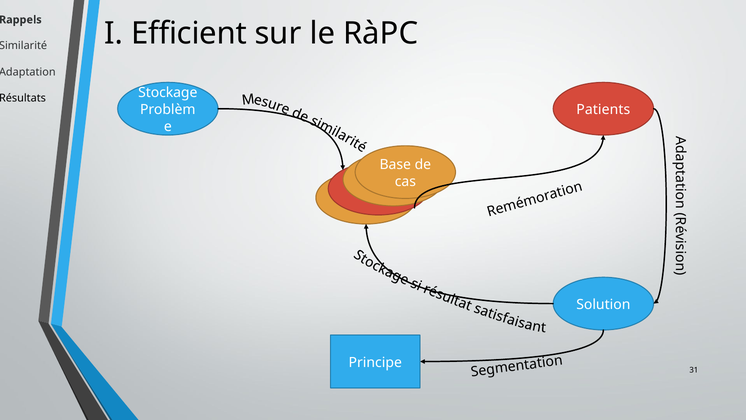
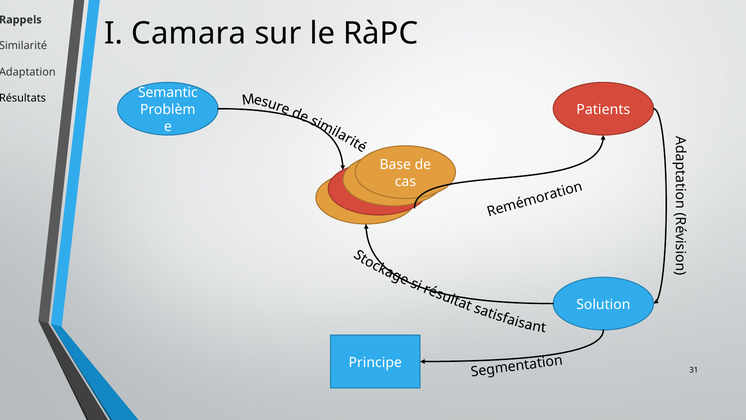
Efficient: Efficient -> Camara (189, 33)
Stockage: Stockage -> Semantic (168, 93)
